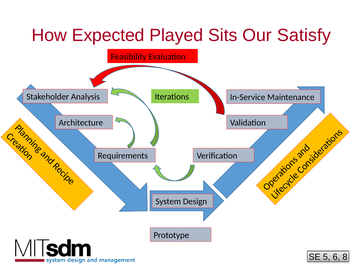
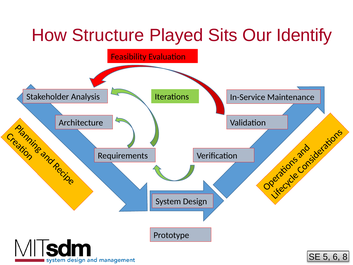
Expected: Expected -> Structure (108, 35)
Satisfy: Satisfy -> Identify (304, 35)
